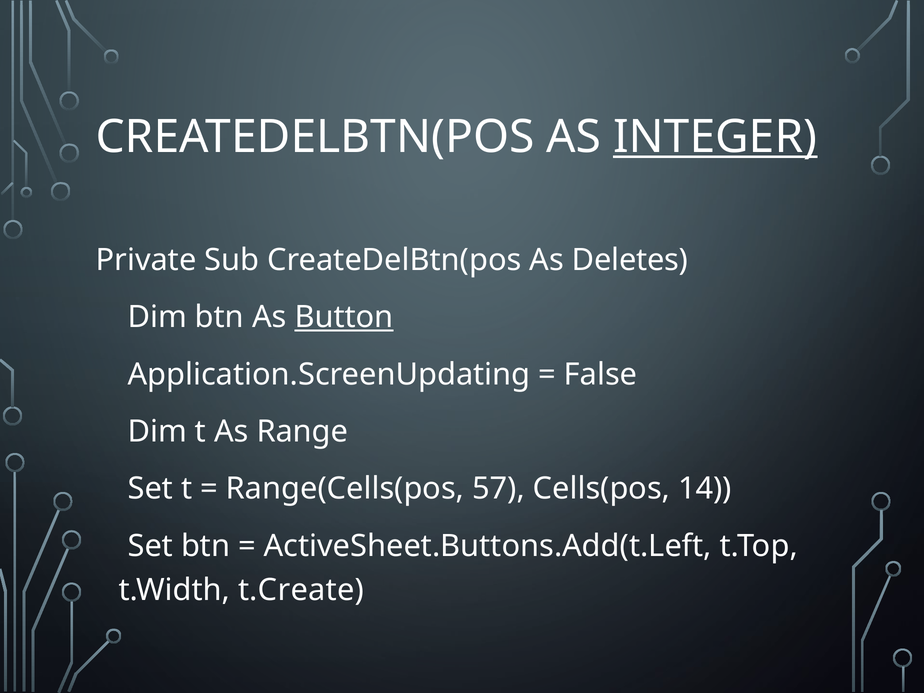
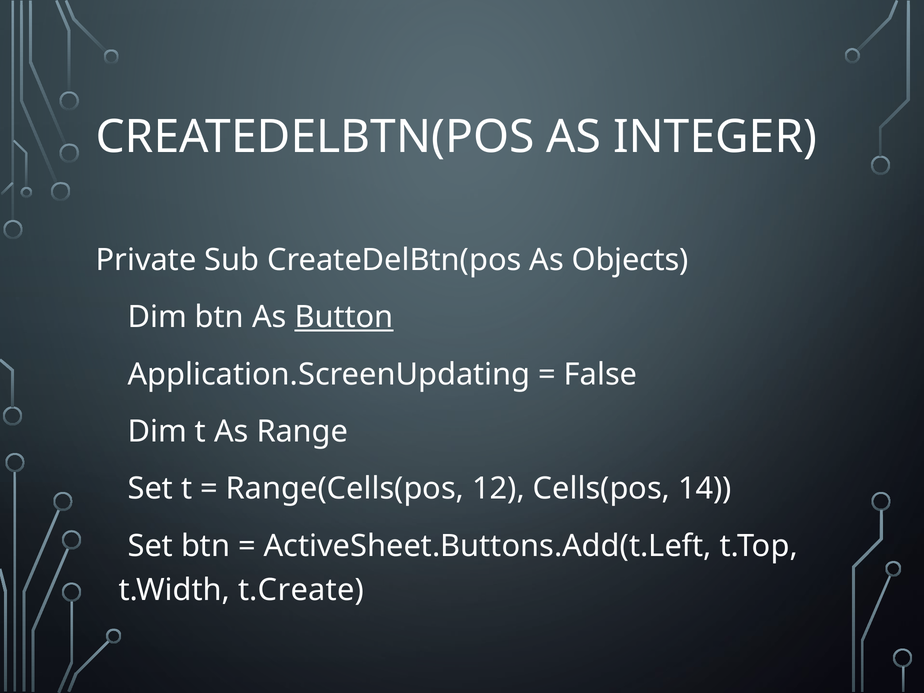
INTEGER underline: present -> none (715, 137)
Deletes: Deletes -> Objects (630, 260)
57: 57 -> 12 (498, 489)
